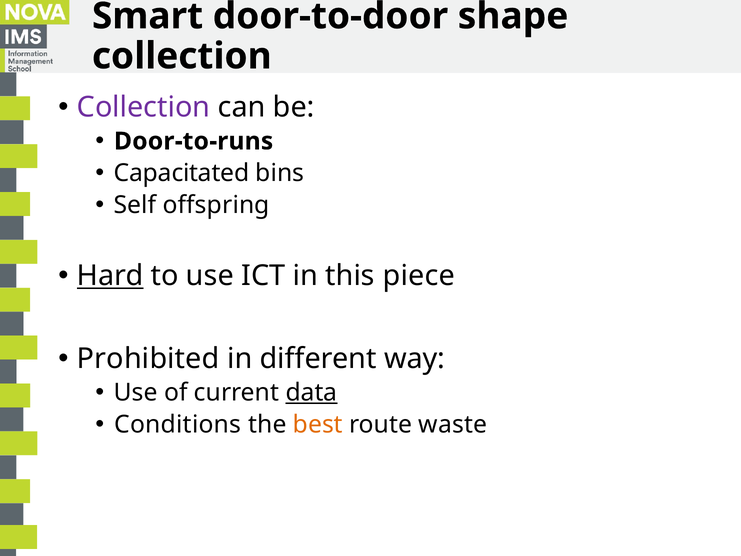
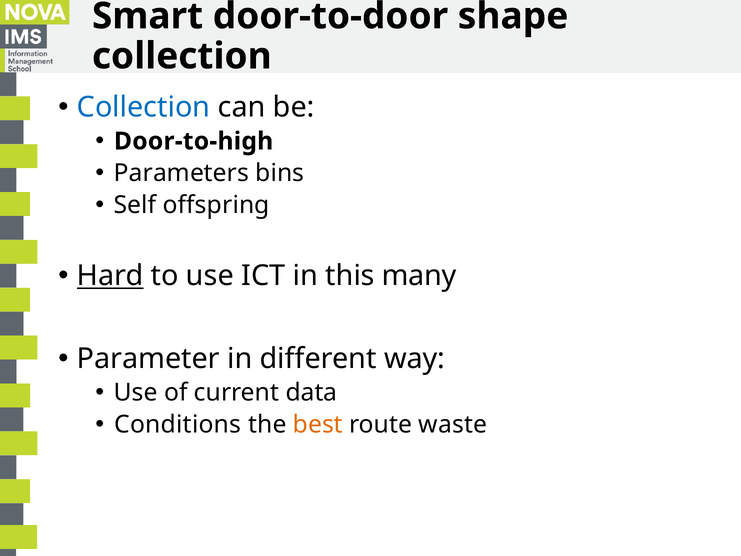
Collection colour: purple -> blue (144, 107)
Door-to-runs: Door-to-runs -> Door-to-high (194, 141)
Capacitated: Capacitated -> Parameters (181, 173)
piece: piece -> many (419, 276)
Prohibited: Prohibited -> Parameter (148, 359)
data underline: present -> none (311, 393)
